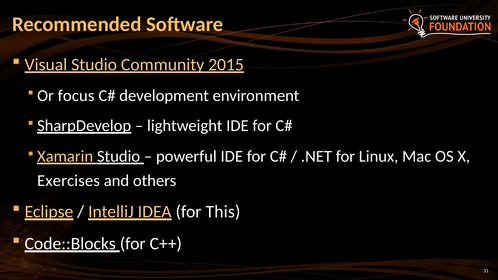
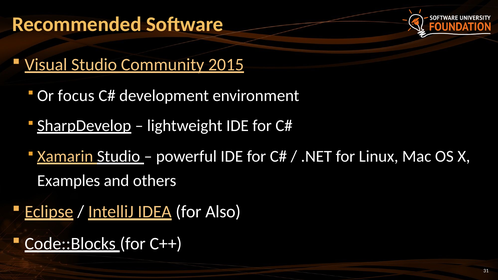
Exercises: Exercises -> Examples (69, 181)
This: This -> Also (223, 212)
